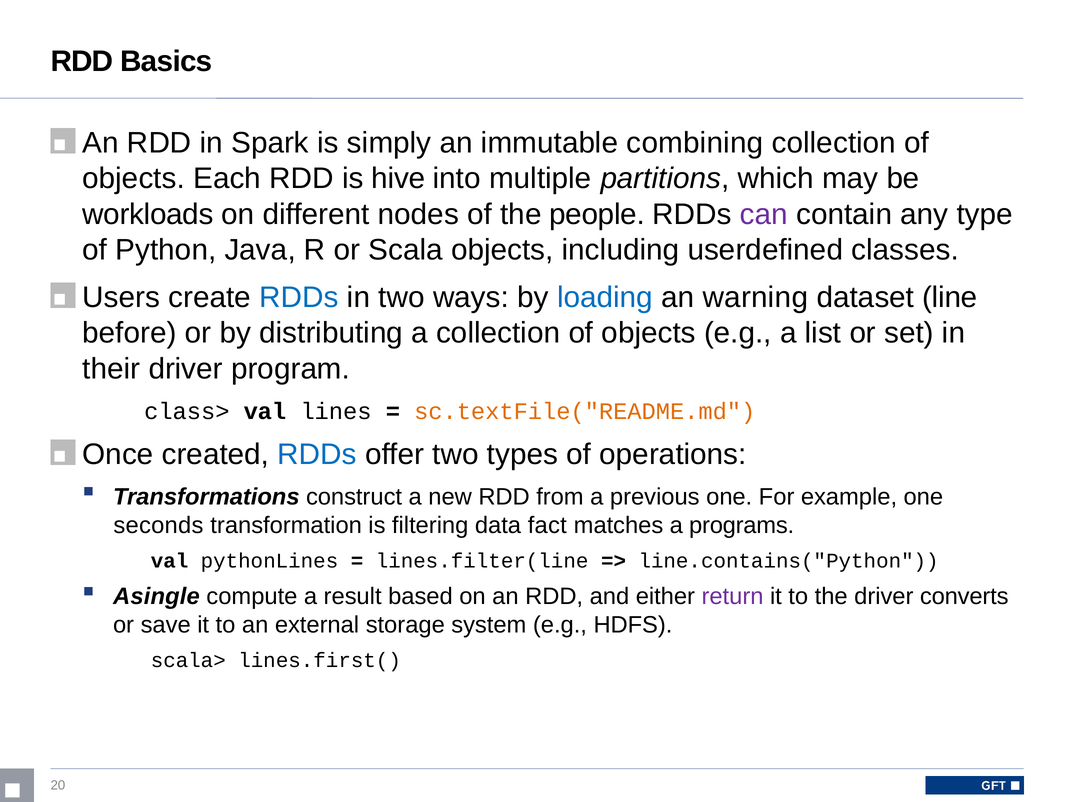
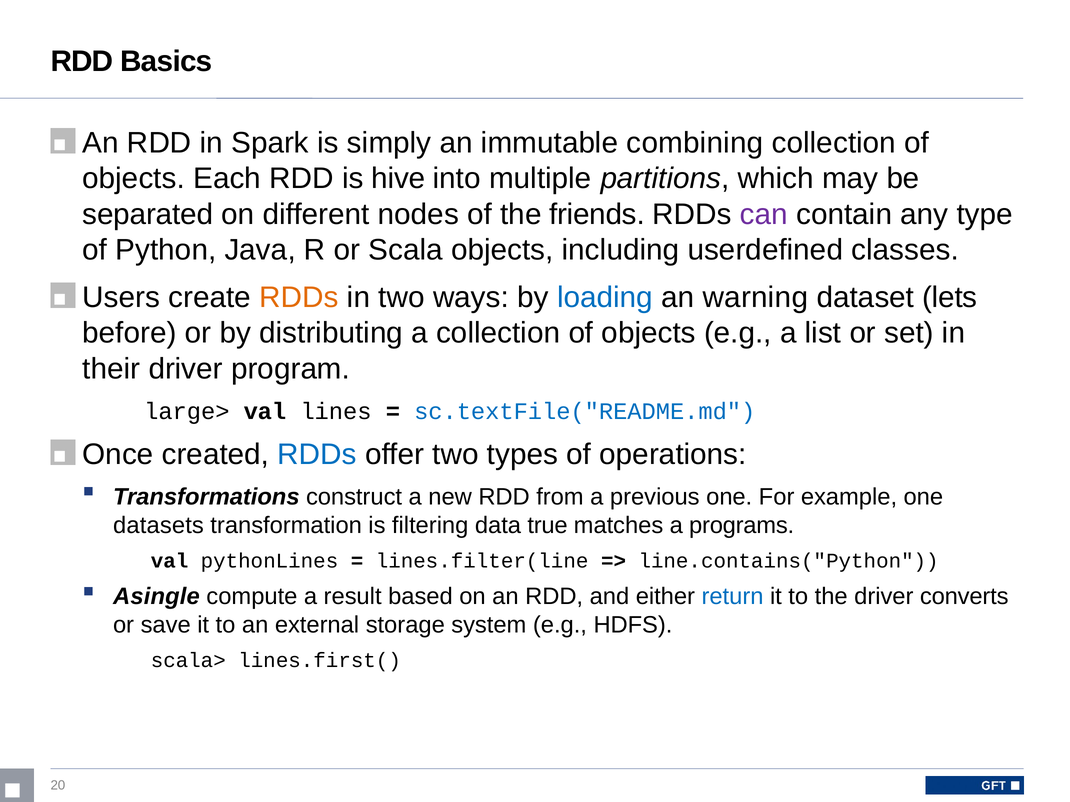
workloads: workloads -> separated (148, 214)
people: people -> friends (597, 214)
RDDs colour: blue -> orange (299, 298)
line: line -> lets (950, 298)
class>: class> -> large> (187, 411)
sc.textFile("README.md colour: orange -> blue (585, 411)
seconds: seconds -> datasets (158, 526)
fact: fact -> true (548, 526)
return colour: purple -> blue (733, 597)
